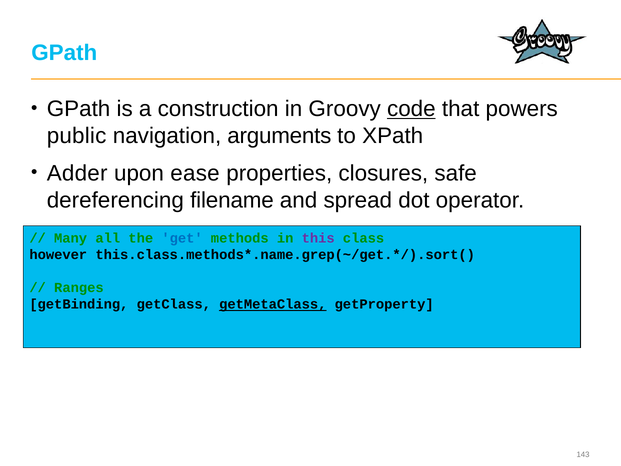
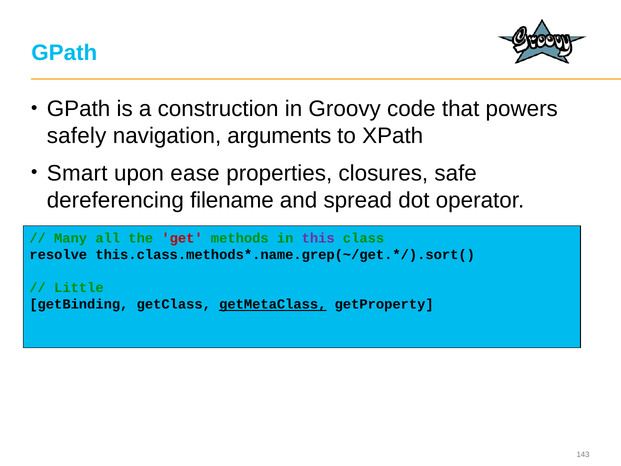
code underline: present -> none (411, 109)
public: public -> safely (77, 136)
Adder: Adder -> Smart (77, 173)
get colour: blue -> red (182, 238)
however: however -> resolve (58, 255)
Ranges: Ranges -> Little (79, 288)
